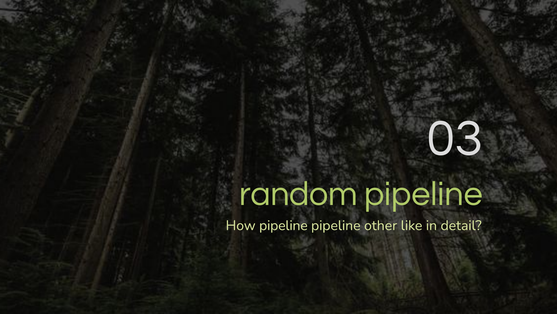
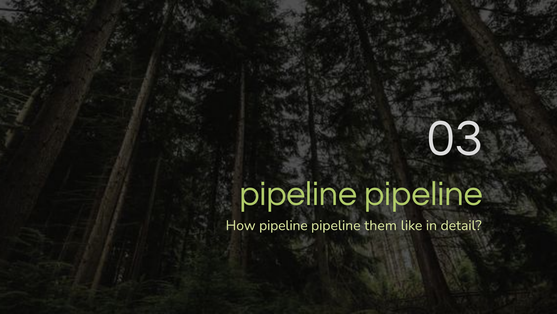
random: random -> pipeline (298, 193)
other: other -> them (381, 225)
